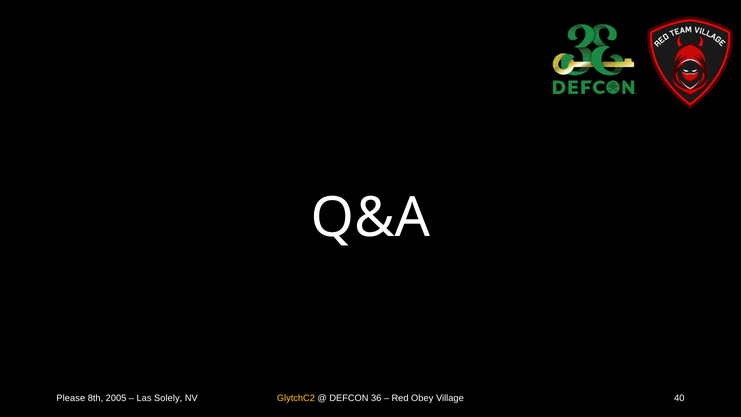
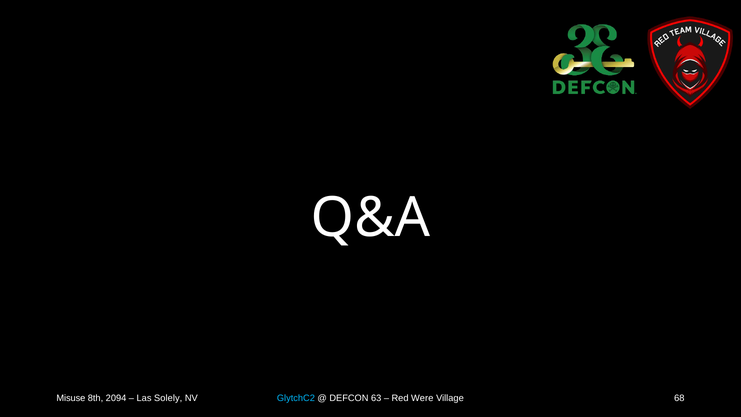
Please: Please -> Misuse (71, 398)
2005: 2005 -> 2094 (116, 398)
GlytchC2 colour: yellow -> light blue (296, 398)
36: 36 -> 63 (376, 398)
Obey: Obey -> Were (422, 398)
40: 40 -> 68 (679, 398)
